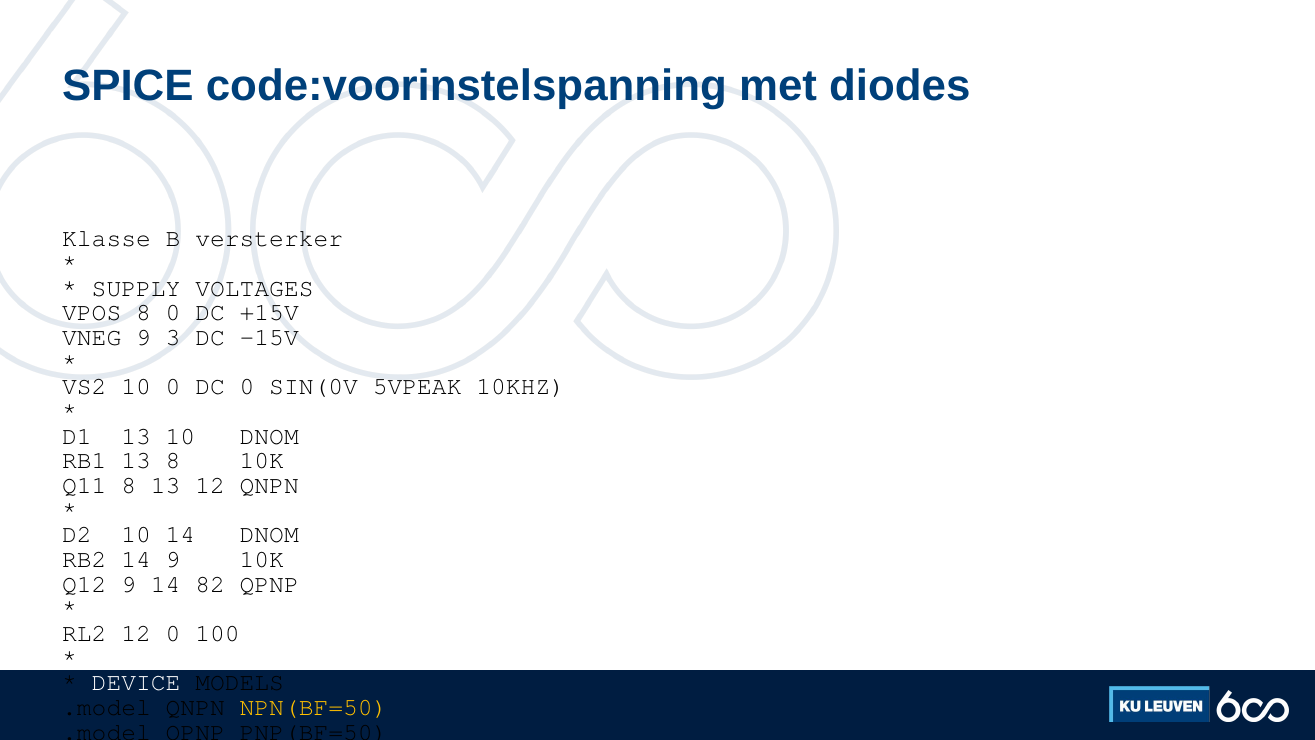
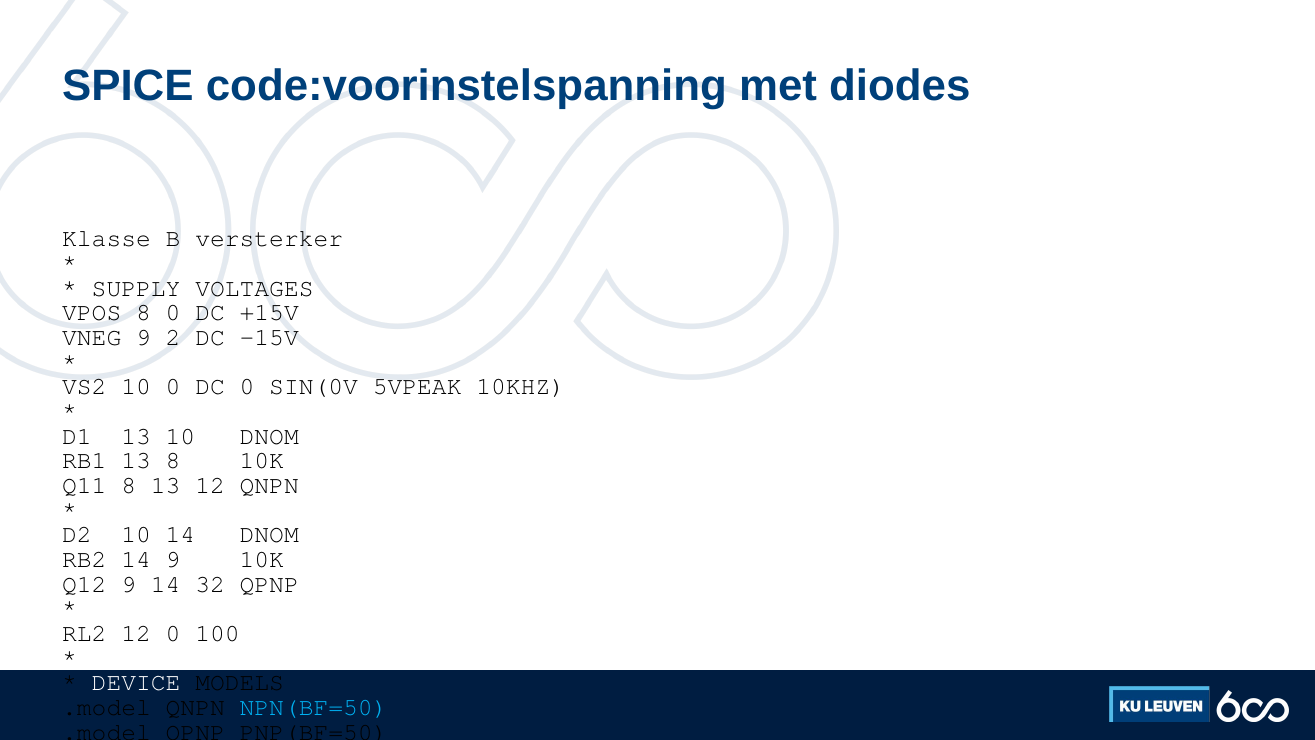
3: 3 -> 2 (173, 337)
82: 82 -> 32 (210, 584)
NPN(BF=50 colour: yellow -> light blue (314, 707)
